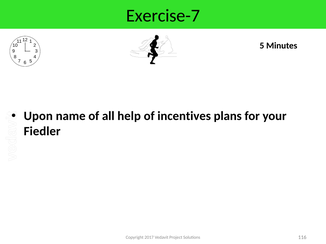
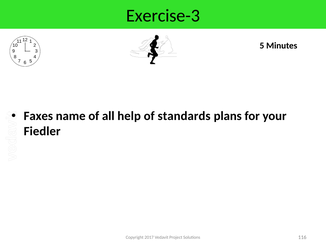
Exercise-7: Exercise-7 -> Exercise-3 (163, 16)
Upon: Upon -> Faxes (38, 116)
incentives: incentives -> standards (184, 116)
